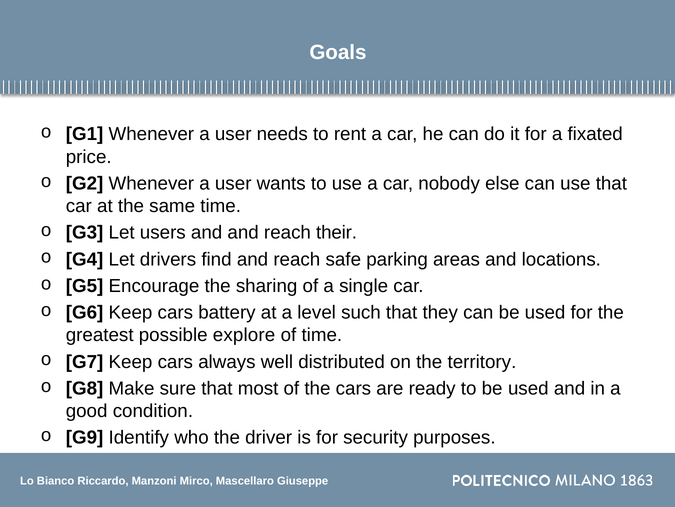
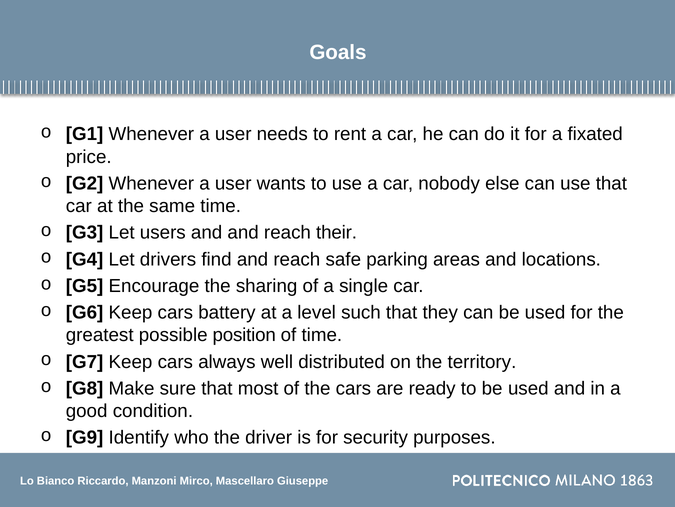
explore: explore -> position (244, 335)
